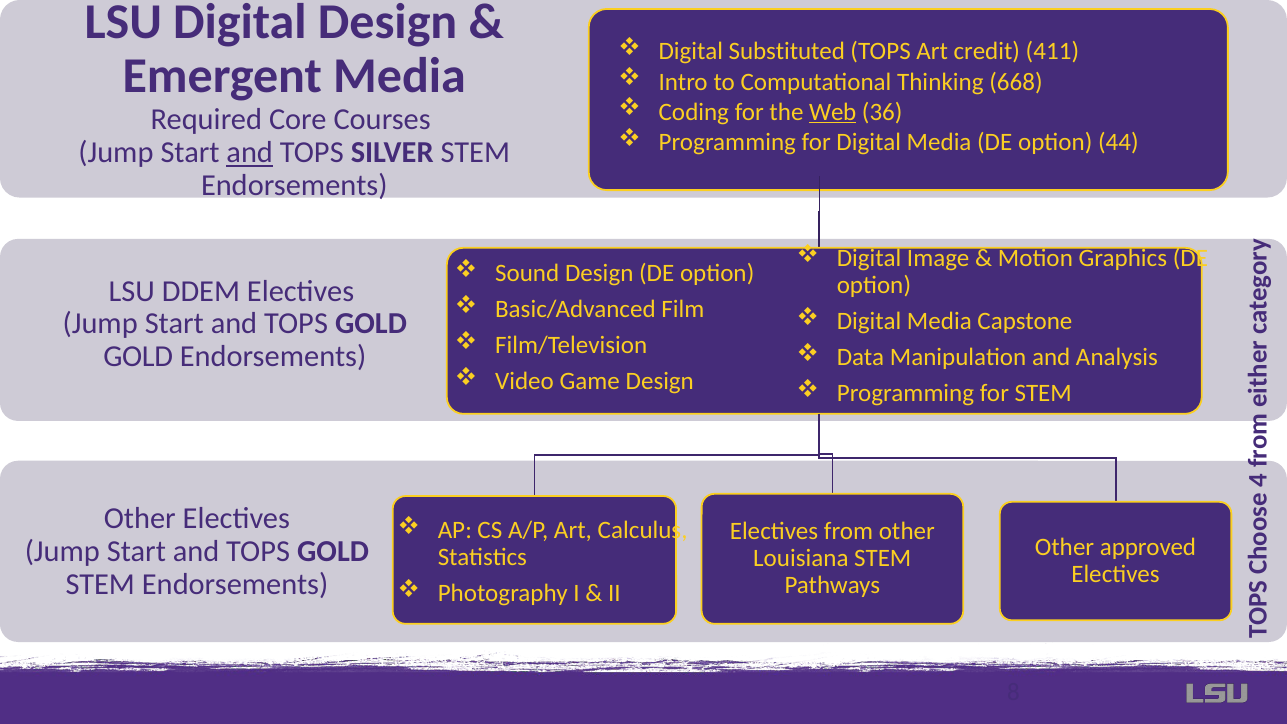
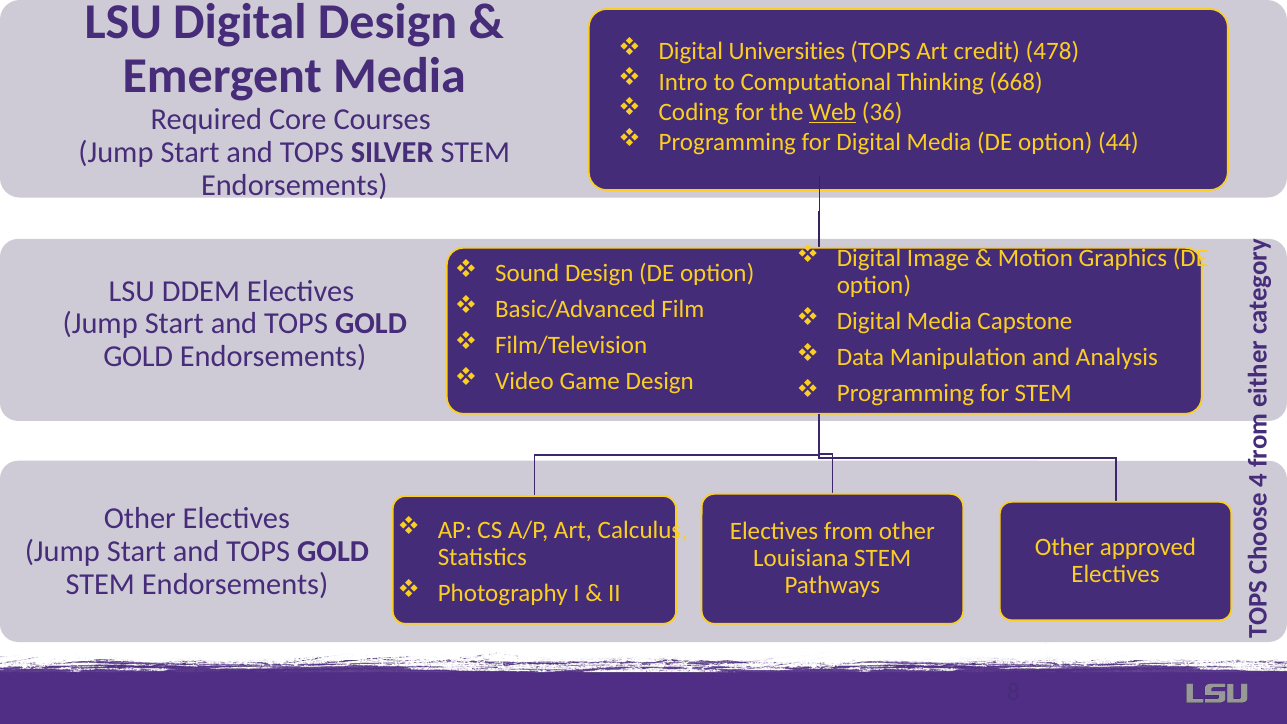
Substituted: Substituted -> Universities (787, 52)
411: 411 -> 478 (1052, 52)
and underline: present -> none (250, 153)
